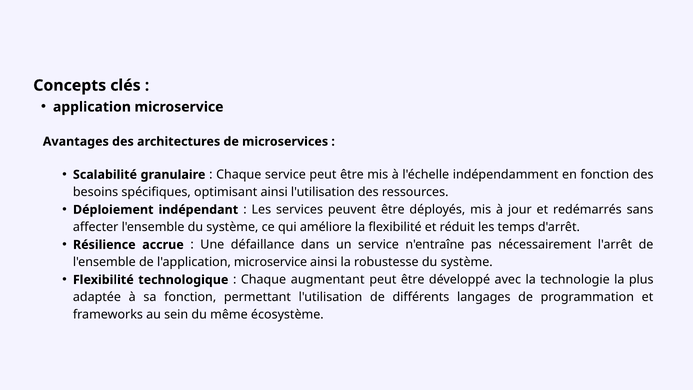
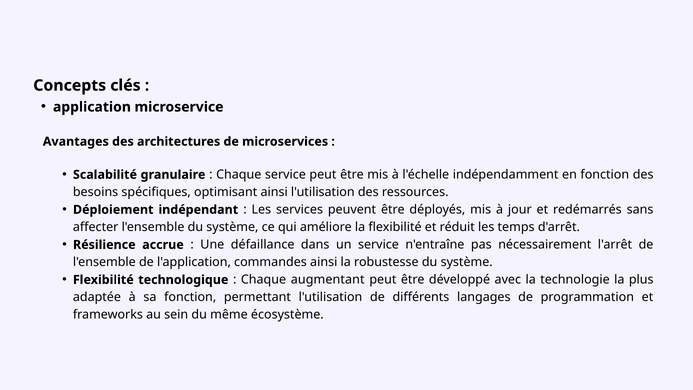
l'application microservice: microservice -> commandes (270, 262)
